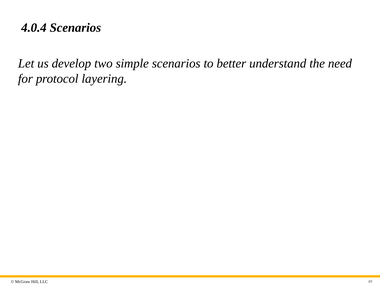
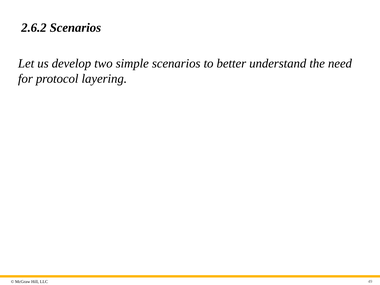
4.0.4: 4.0.4 -> 2.6.2 (34, 28)
